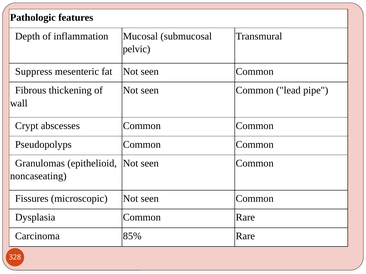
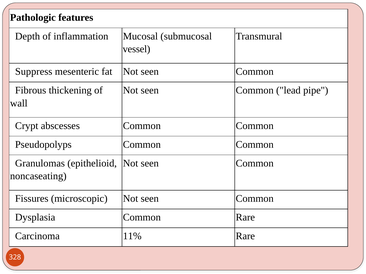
pelvic: pelvic -> vessel (136, 49)
85%: 85% -> 11% (132, 236)
